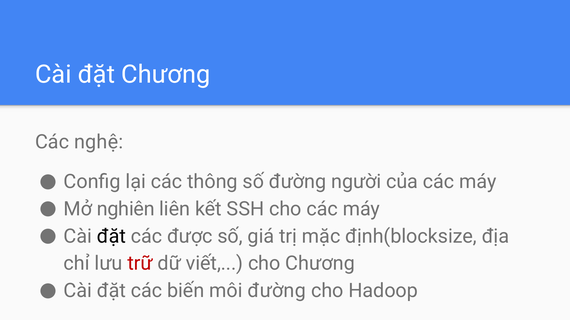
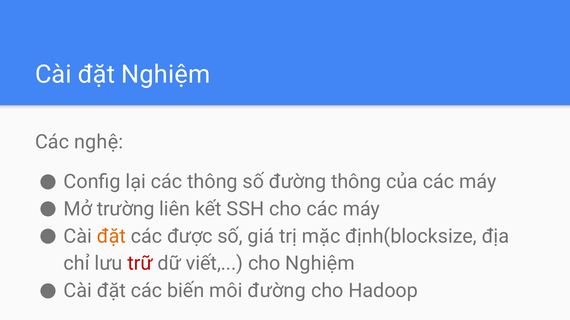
đặt Chương: Chương -> Nghiệm (166, 75)
đường người: người -> thông (356, 182)
nghiên: nghiên -> trường (126, 209)
đặt colour: black -> orange (111, 237)
cho Chương: Chương -> Nghiệm (320, 264)
